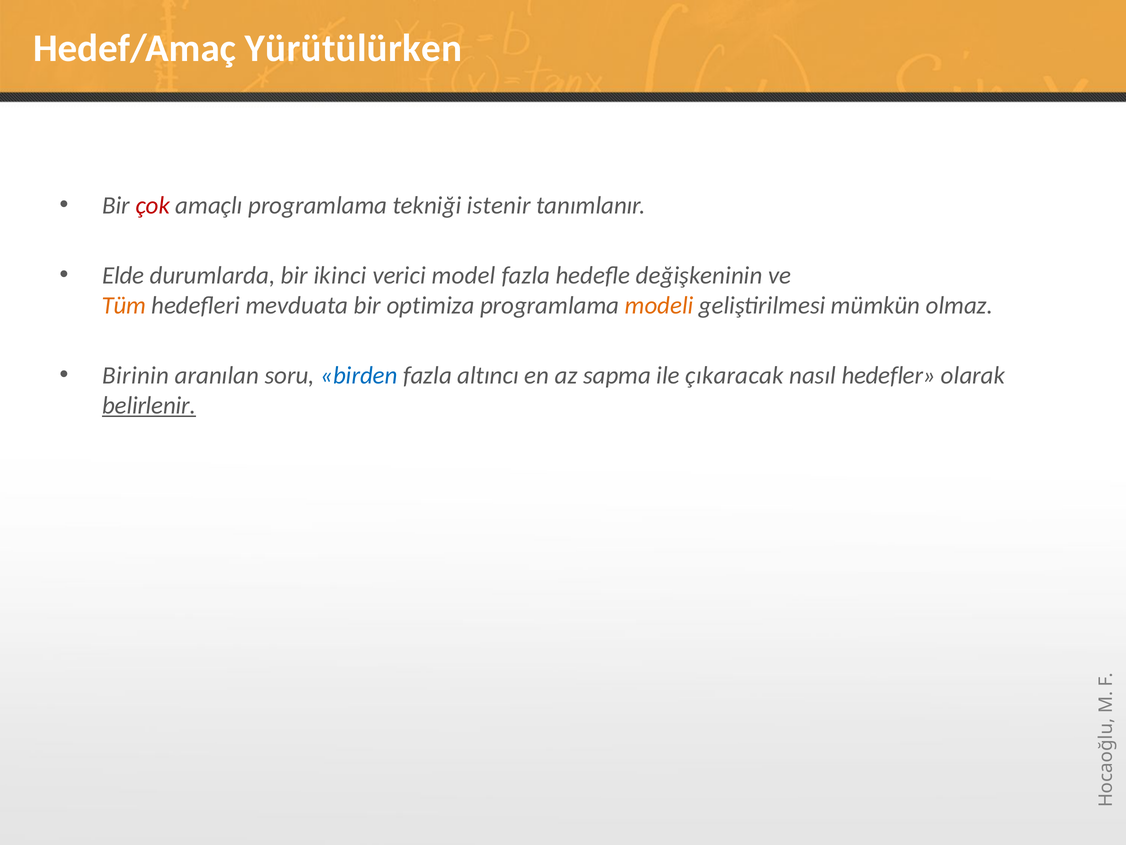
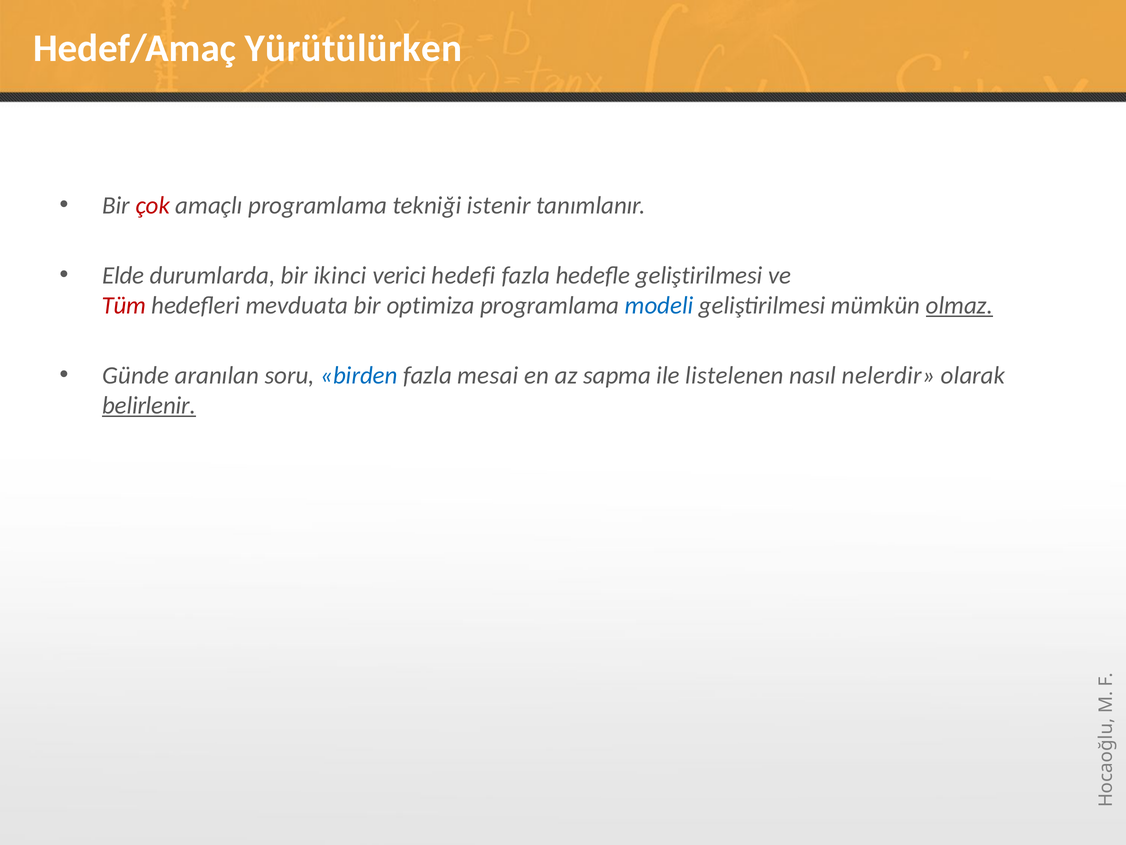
model: model -> hedefi (464, 275)
hedefle değişkeninin: değişkeninin -> geliştirilmesi (699, 275)
Tüm colour: orange -> red (124, 305)
modeli colour: orange -> blue (659, 305)
olmaz underline: none -> present (959, 305)
Birinin: Birinin -> Günde (136, 375)
altıncı: altıncı -> mesai (488, 375)
çıkaracak: çıkaracak -> listelenen (735, 375)
hedefler: hedefler -> nelerdir (888, 375)
